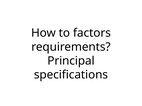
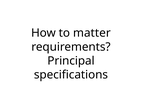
factors: factors -> matter (92, 33)
